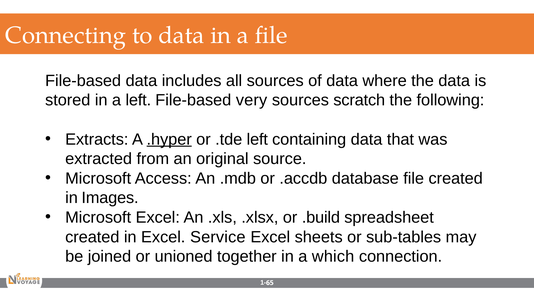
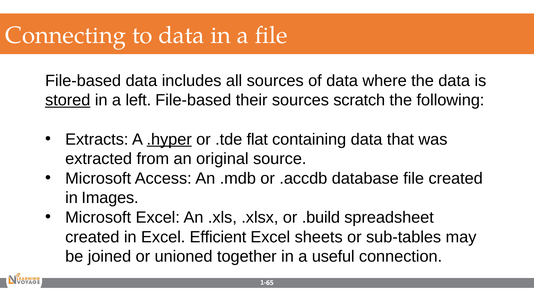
stored underline: none -> present (68, 100)
very: very -> their (252, 100)
.tde left: left -> flat (257, 139)
Service: Service -> Efficient (218, 237)
which: which -> useful (333, 257)
